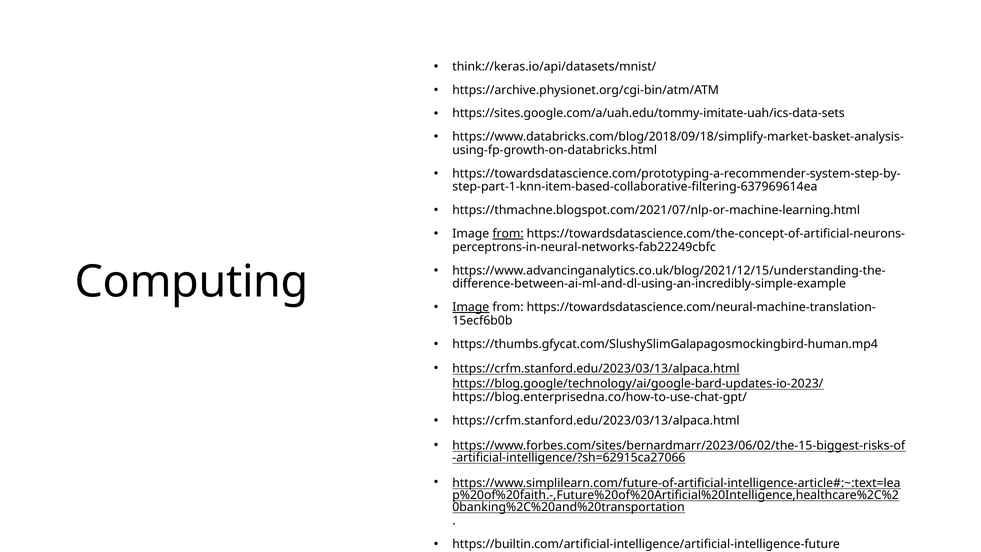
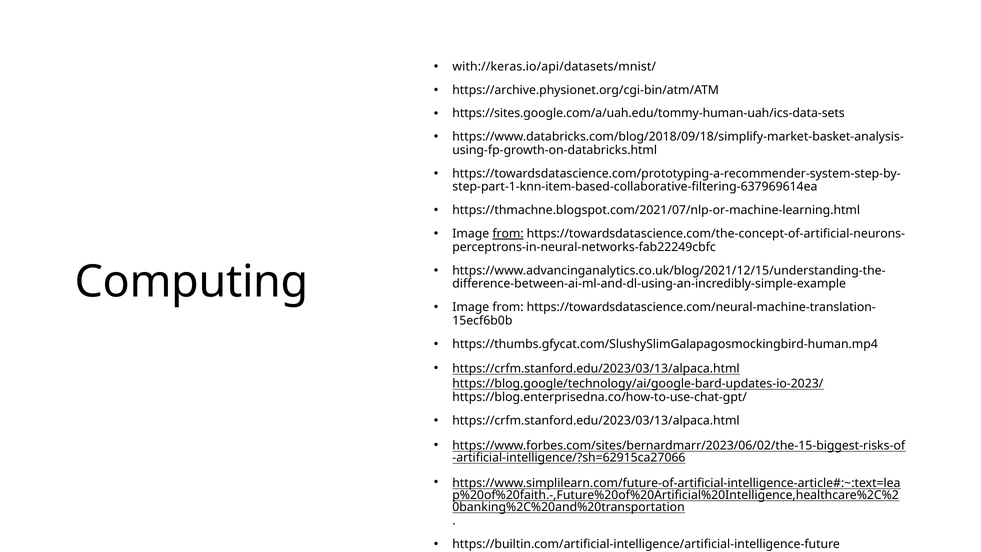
think://keras.io/api/datasets/mnist/: think://keras.io/api/datasets/mnist/ -> with://keras.io/api/datasets/mnist/ (554, 66)
https://sites.google.com/a/uah.edu/tommy-imitate-uah/ics-data-sets: https://sites.google.com/a/uah.edu/tommy-imitate-uah/ics-data-sets -> https://sites.google.com/a/uah.edu/tommy-human-uah/ics-data-sets (649, 113)
Image underline: present -> none (471, 307)
